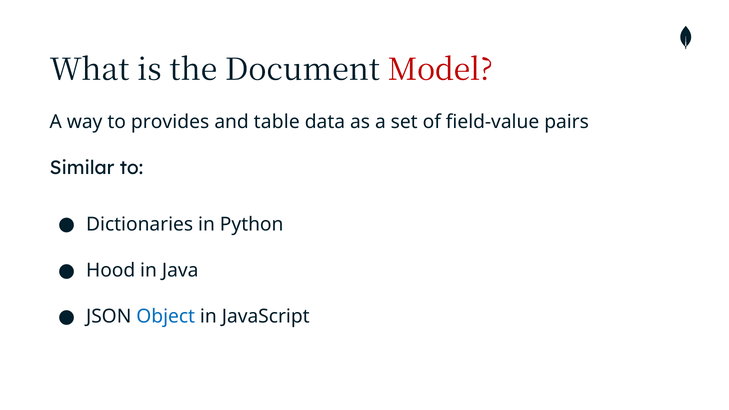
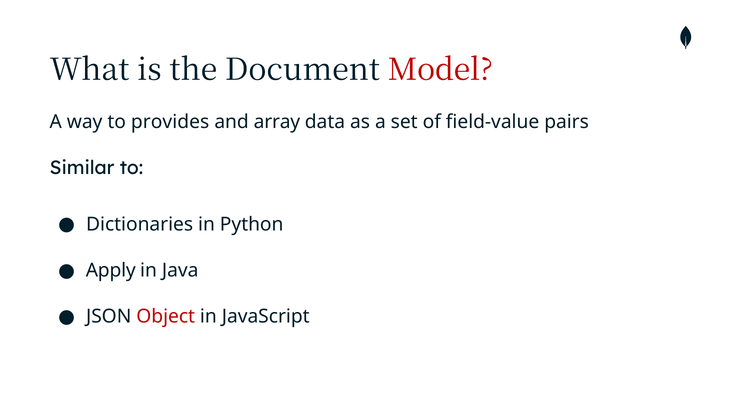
table: table -> array (277, 122)
Hood: Hood -> Apply (111, 271)
Object colour: blue -> red (166, 317)
